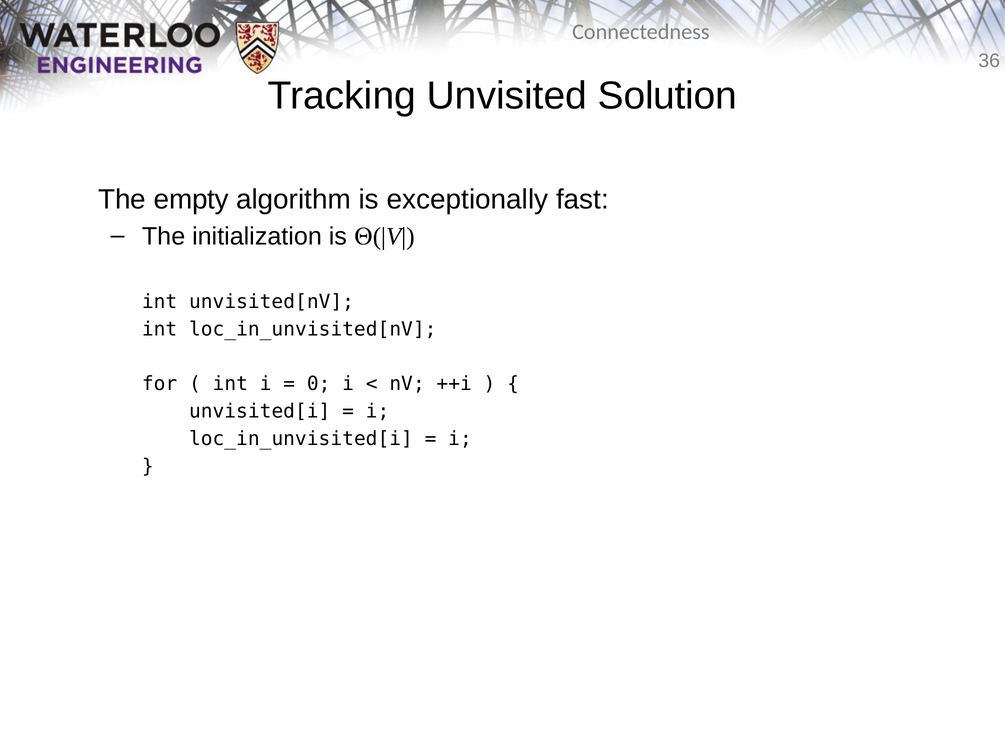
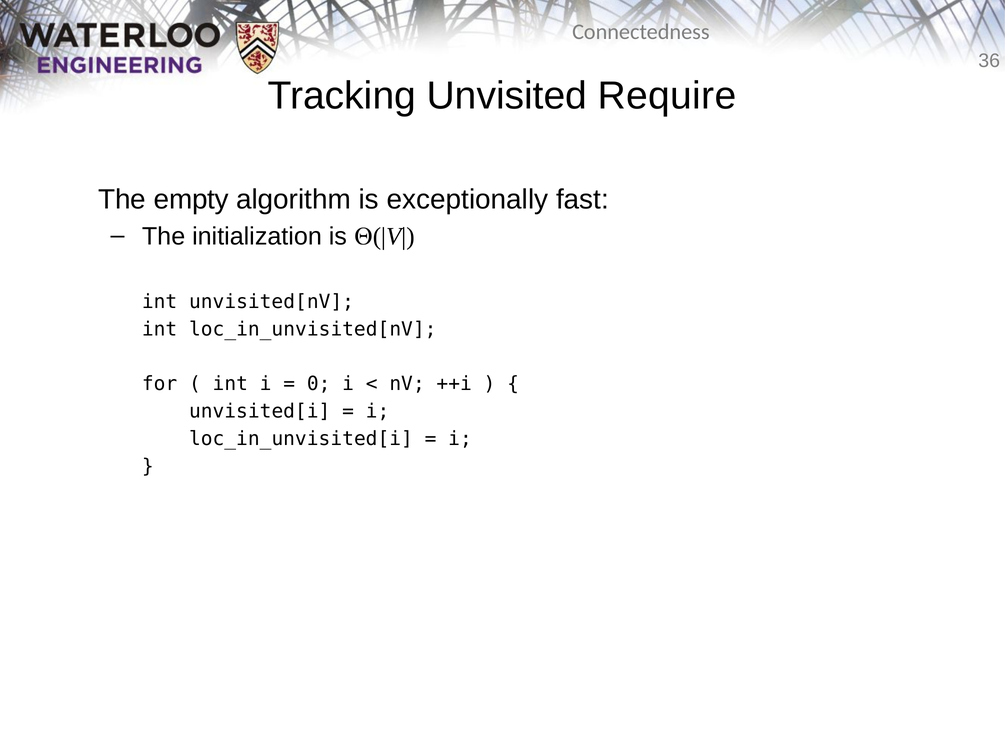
Solution: Solution -> Require (667, 96)
